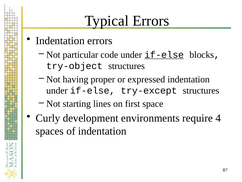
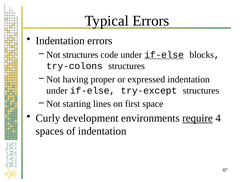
Not particular: particular -> structures (80, 55)
try-object: try-object -> try-colons (74, 66)
require underline: none -> present (198, 118)
